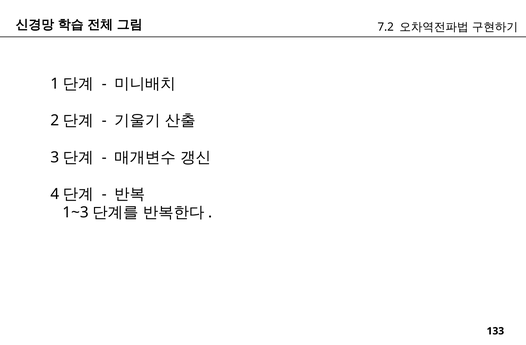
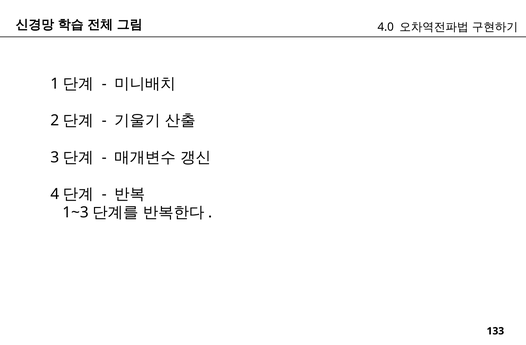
7.2: 7.2 -> 4.0 (386, 27)
